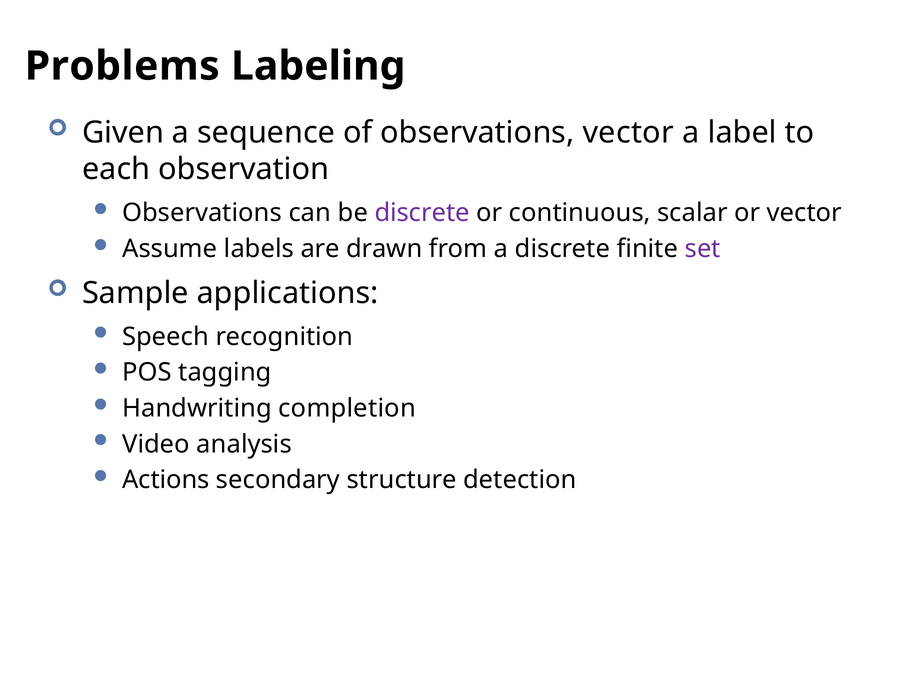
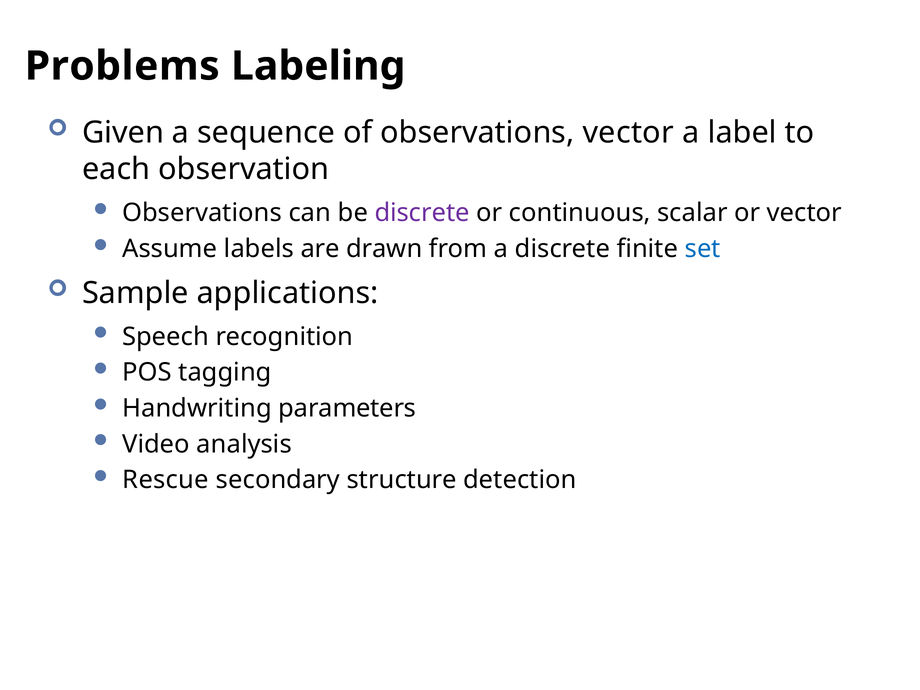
set colour: purple -> blue (703, 249)
completion: completion -> parameters (347, 408)
Actions: Actions -> Rescue (166, 480)
